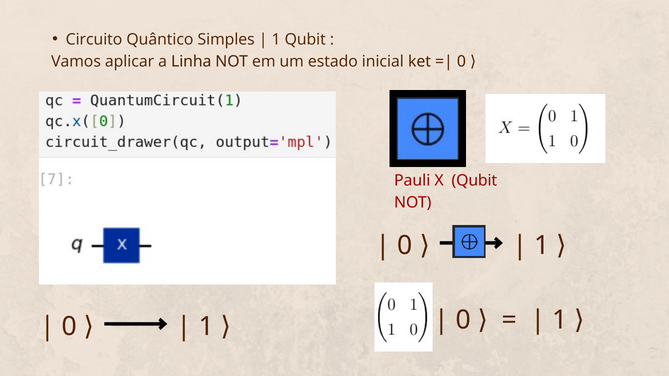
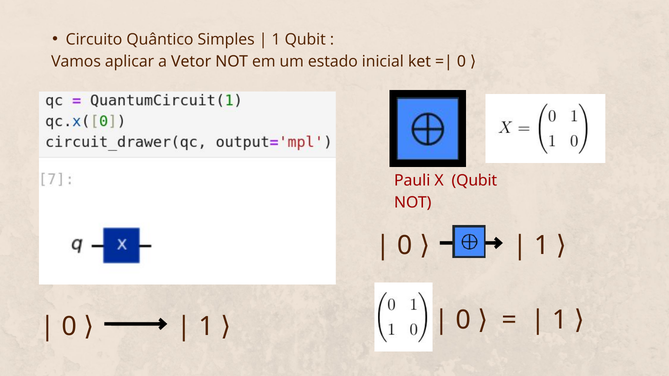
Linha: Linha -> Vetor (191, 62)
